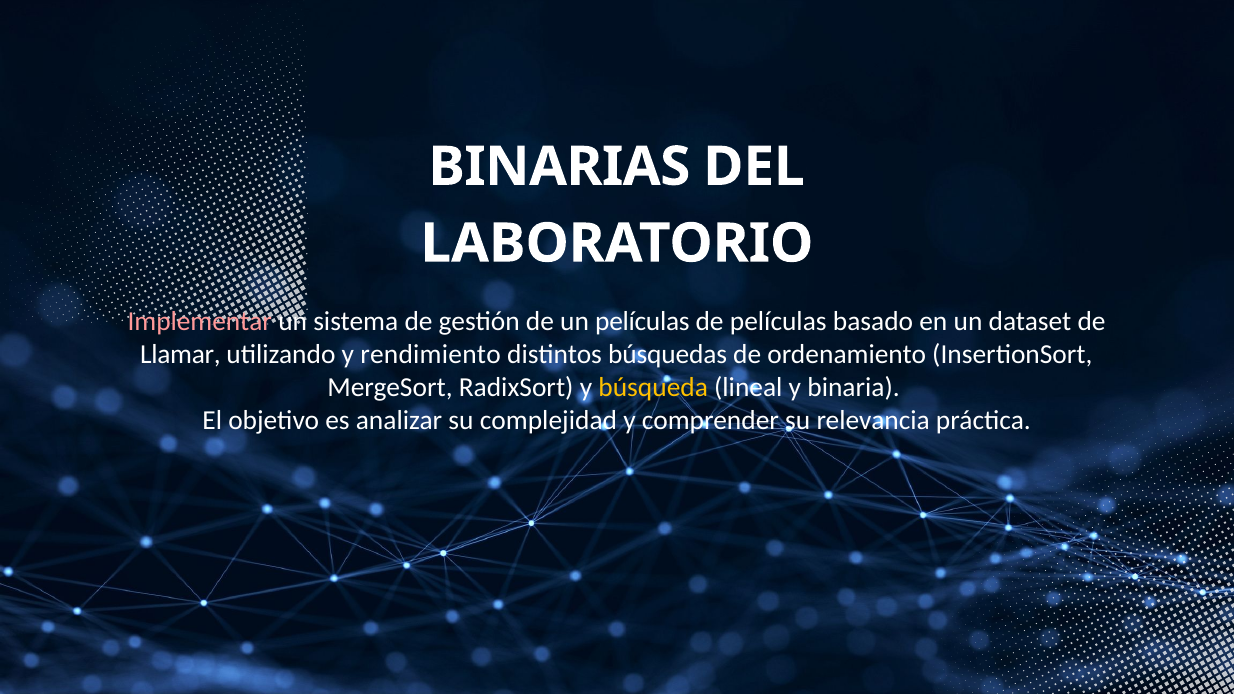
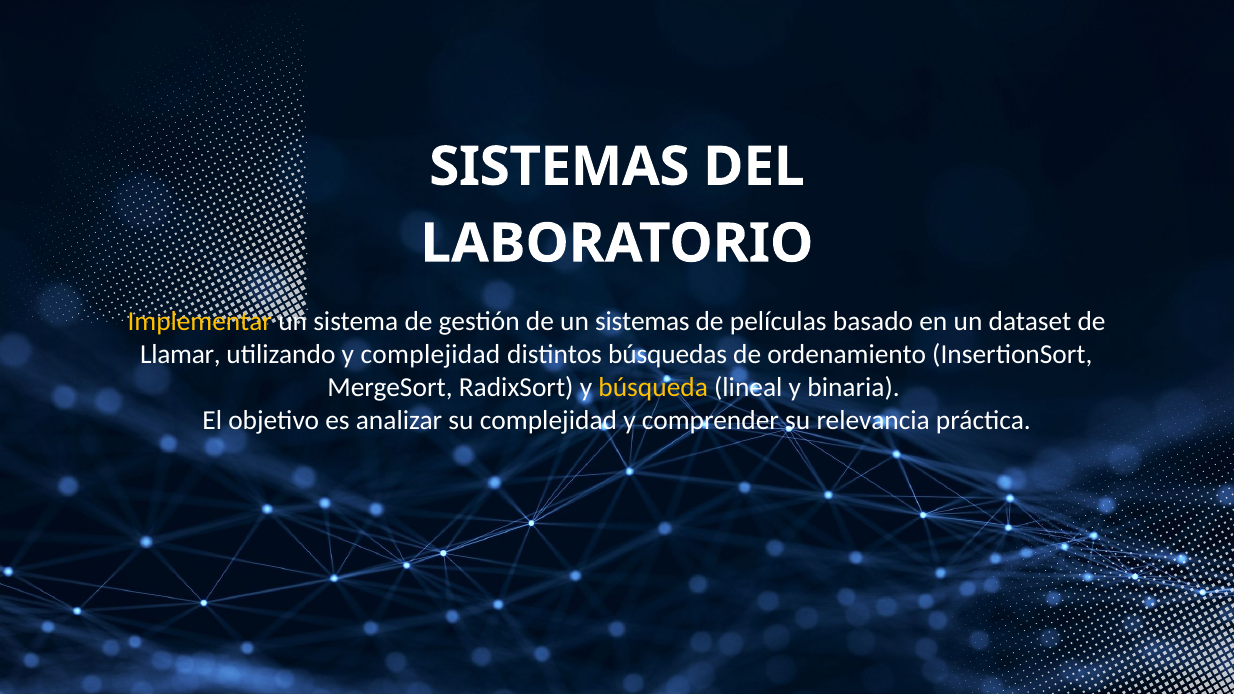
BINARIAS: BINARIAS -> SISTEMAS (559, 167)
Implementar colour: pink -> yellow (200, 322)
un películas: películas -> sistemas (642, 322)
y rendimiento: rendimiento -> complejidad (431, 355)
